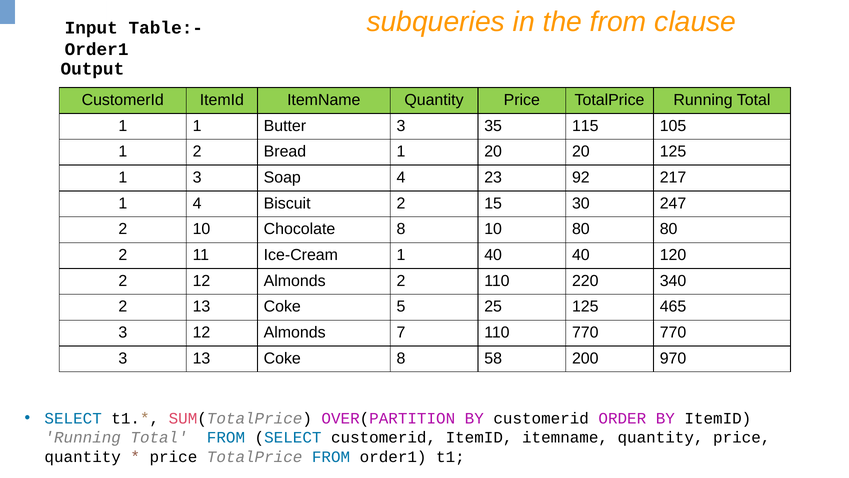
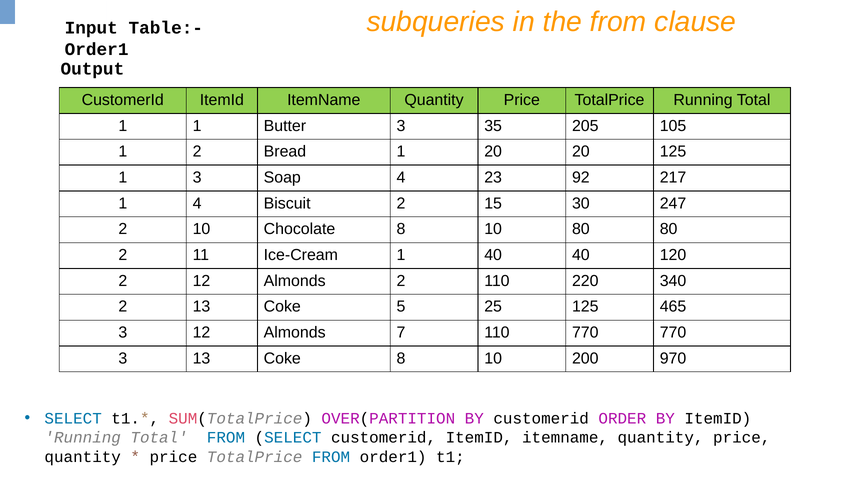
115: 115 -> 205 (585, 126)
Coke 8 58: 58 -> 10 (493, 358)
